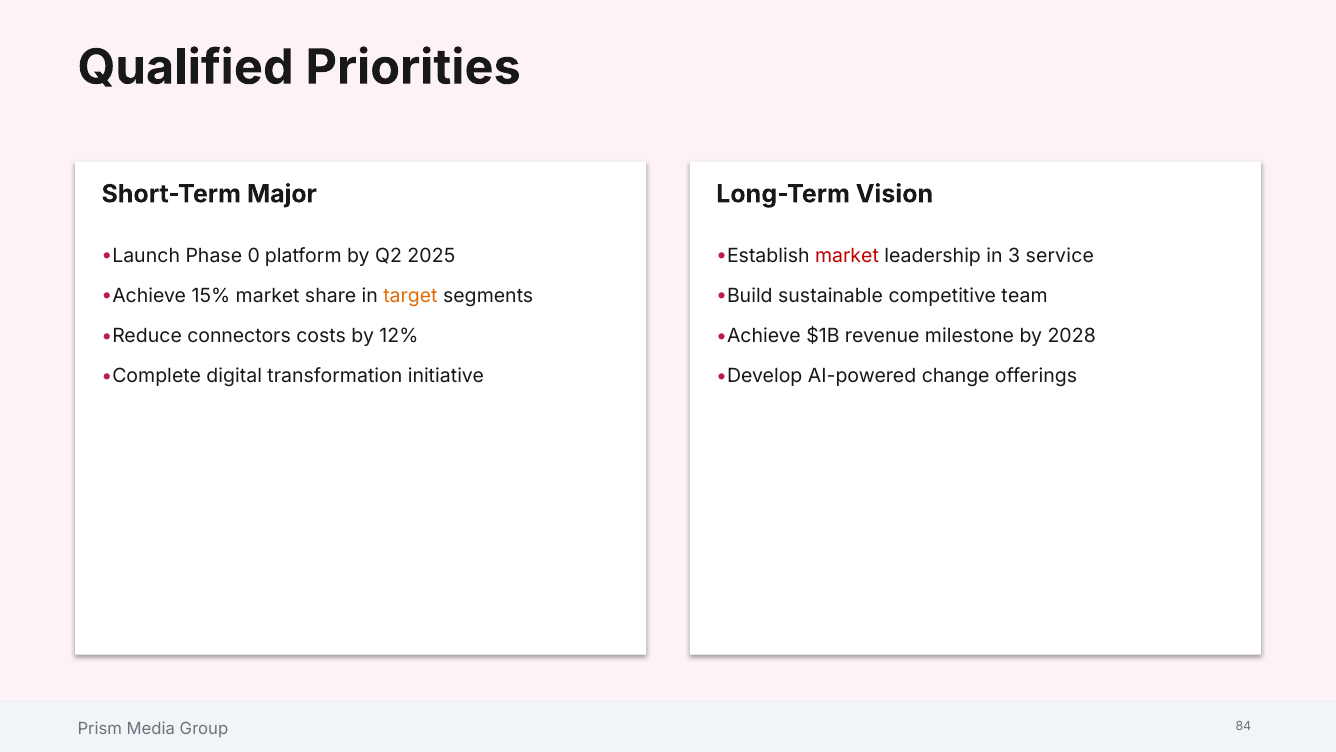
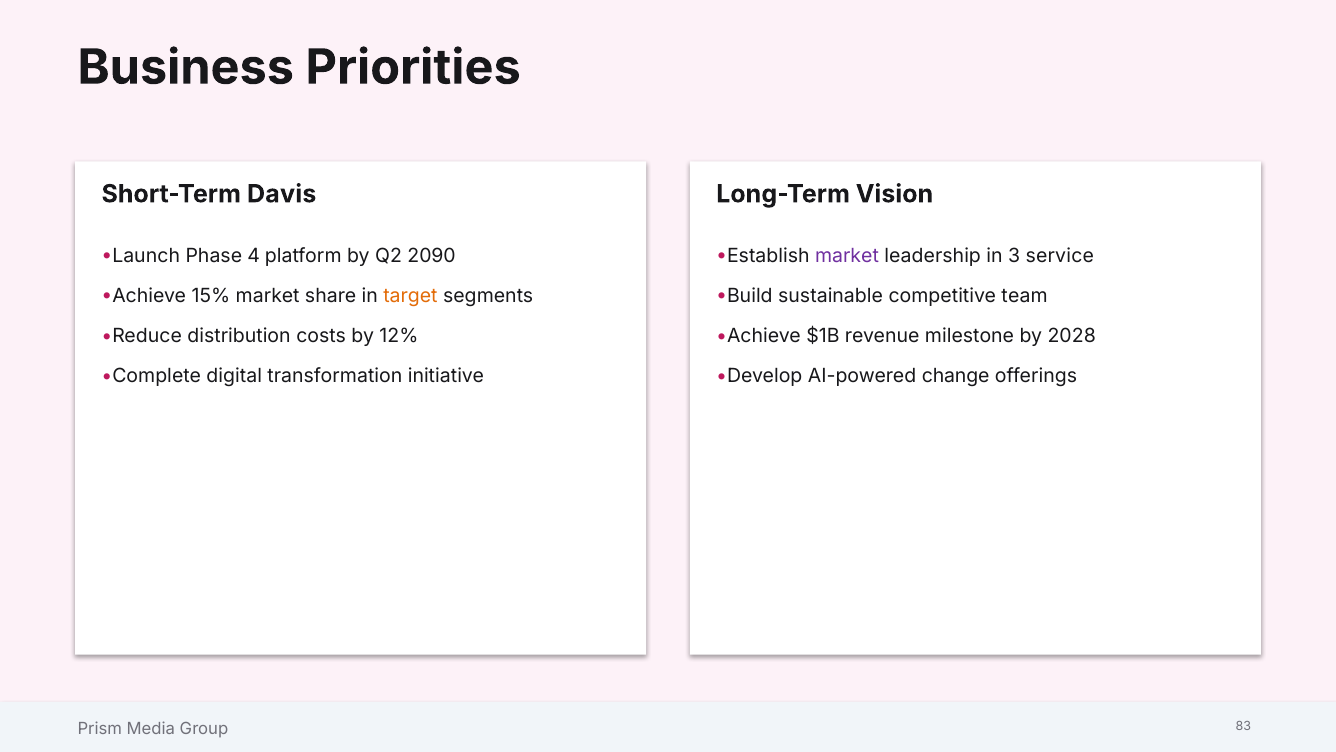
Qualified: Qualified -> Business (186, 68)
Major: Major -> Davis (282, 194)
0: 0 -> 4 (254, 256)
2025: 2025 -> 2090 (432, 256)
market colour: red -> purple (847, 256)
connectors: connectors -> distribution (239, 336)
84: 84 -> 83 (1243, 726)
